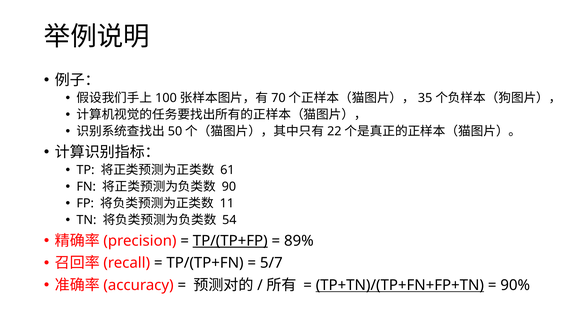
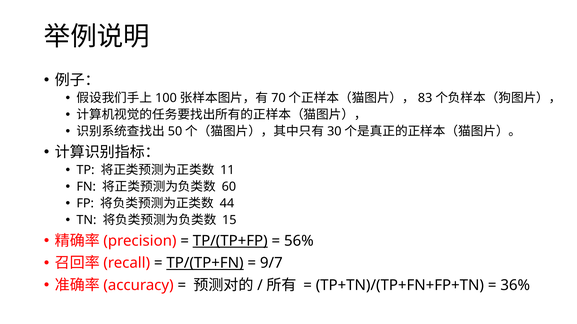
35: 35 -> 83 (425, 98)
22: 22 -> 30 (334, 132)
61: 61 -> 11 (227, 170)
90: 90 -> 60 (229, 187)
11: 11 -> 44 (227, 204)
54: 54 -> 15 (229, 220)
89%: 89% -> 56% (299, 241)
TP/(TP+FN underline: none -> present (205, 263)
5/7: 5/7 -> 9/7 (271, 263)
TP+TN)/(TP+FN+FP+TN underline: present -> none (400, 286)
90%: 90% -> 36% (515, 286)
